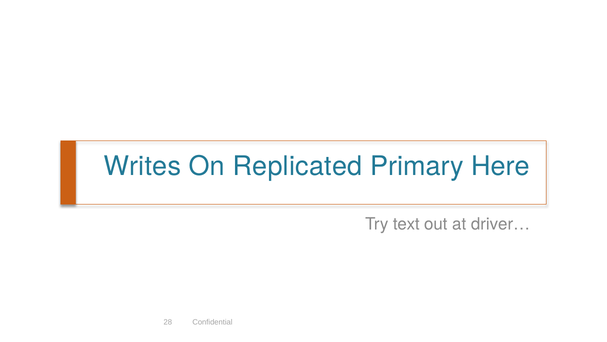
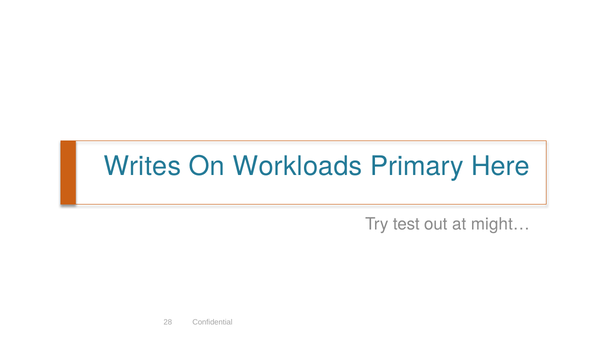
Replicated: Replicated -> Workloads (298, 166)
text: text -> test (406, 224)
driver…: driver… -> might… (500, 224)
